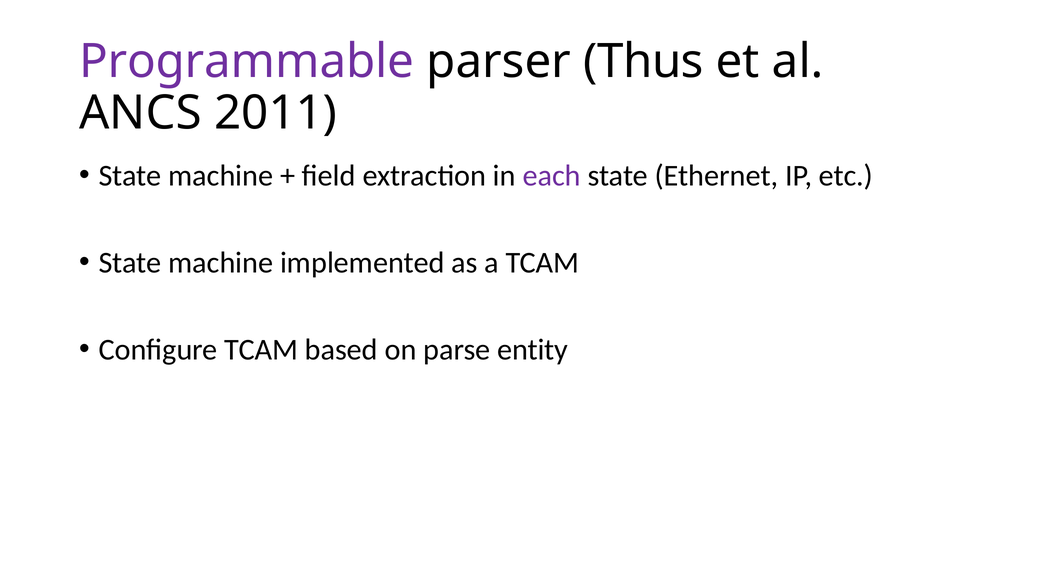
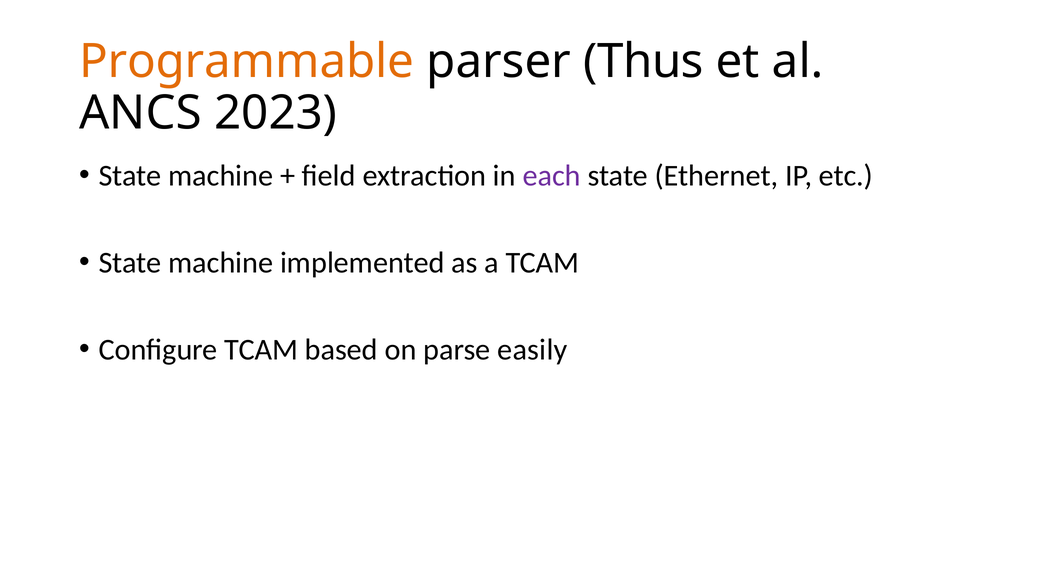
Programmable colour: purple -> orange (247, 62)
2011: 2011 -> 2023 (276, 113)
entity: entity -> easily (532, 350)
